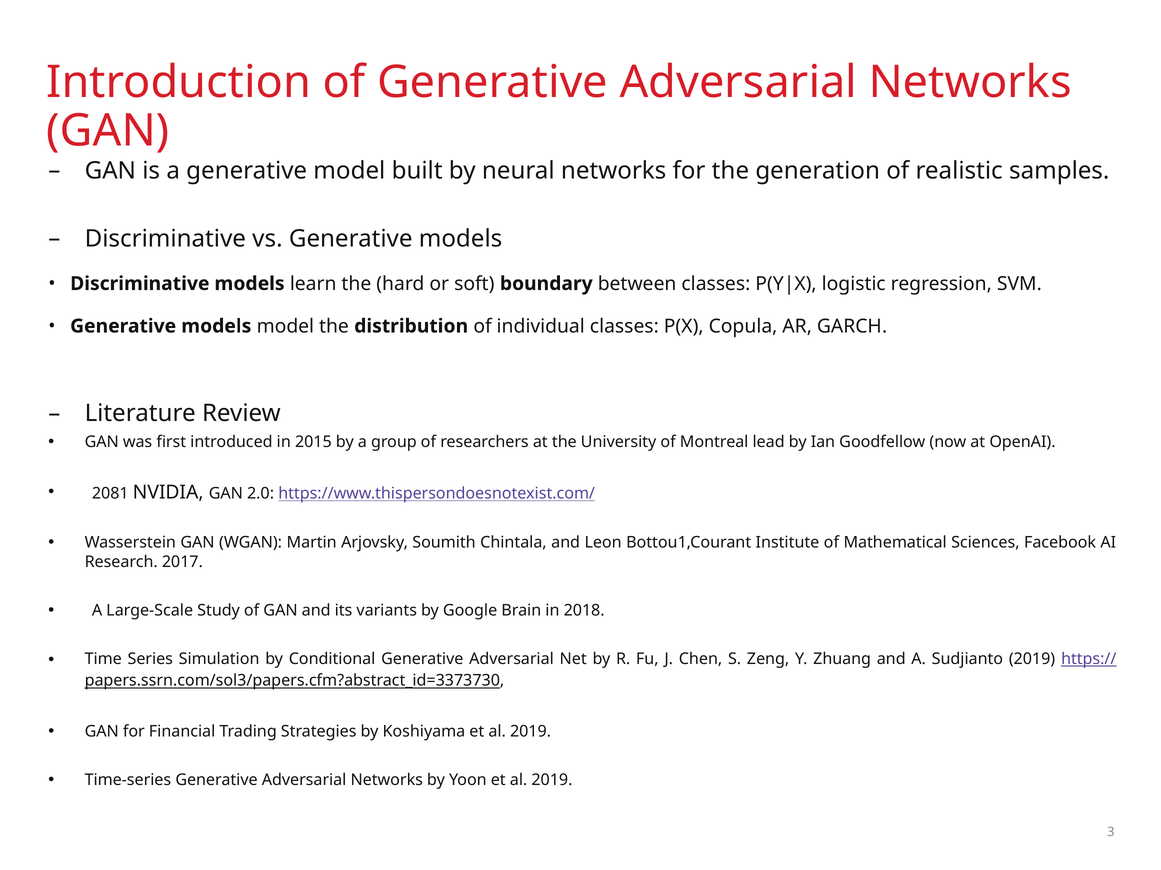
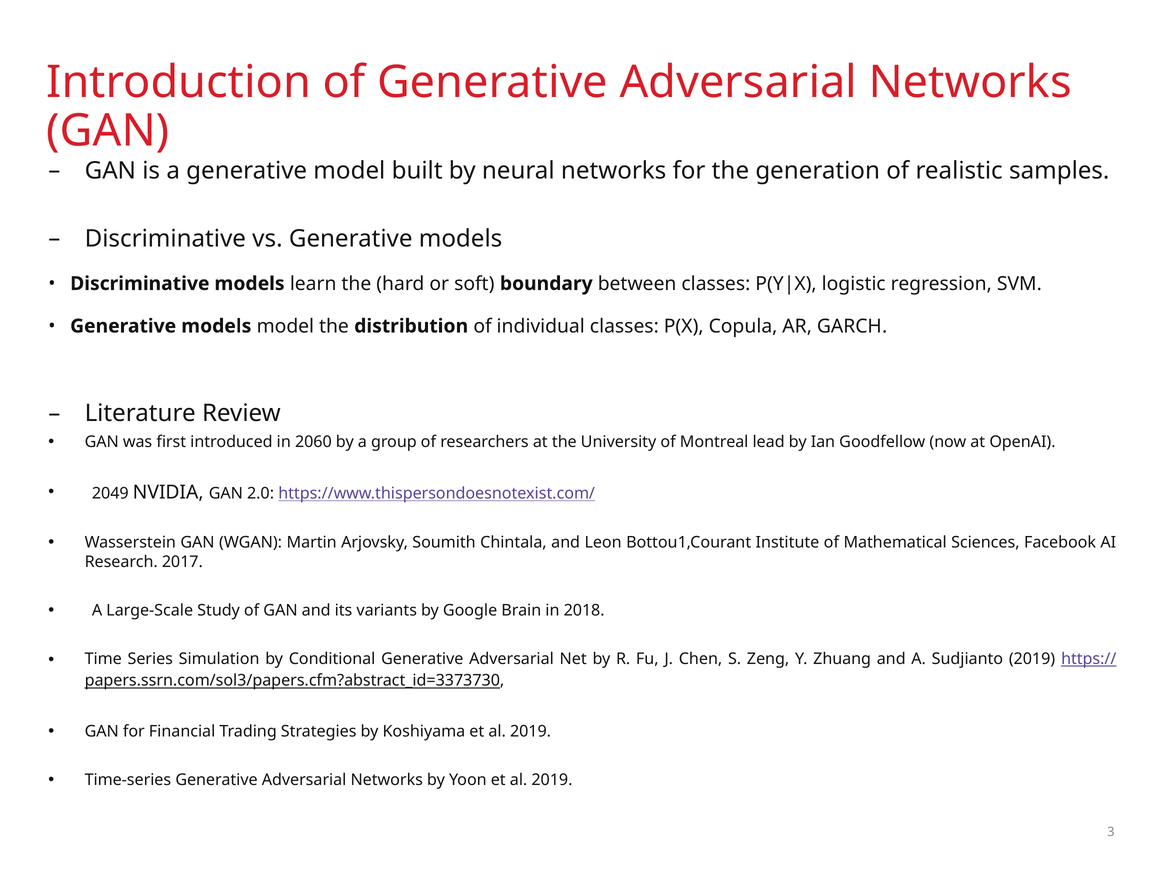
2015: 2015 -> 2060 (313, 442)
2081: 2081 -> 2049 (110, 494)
